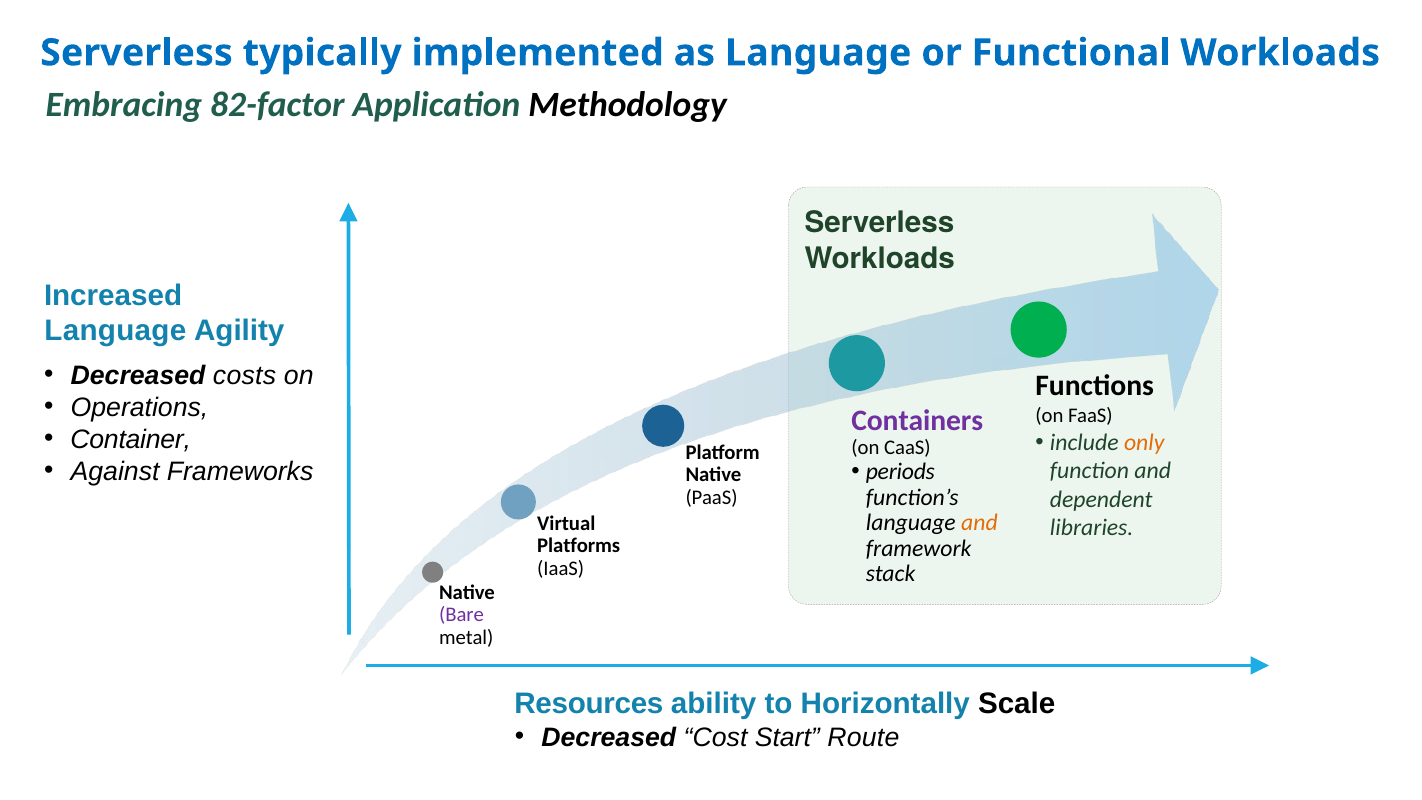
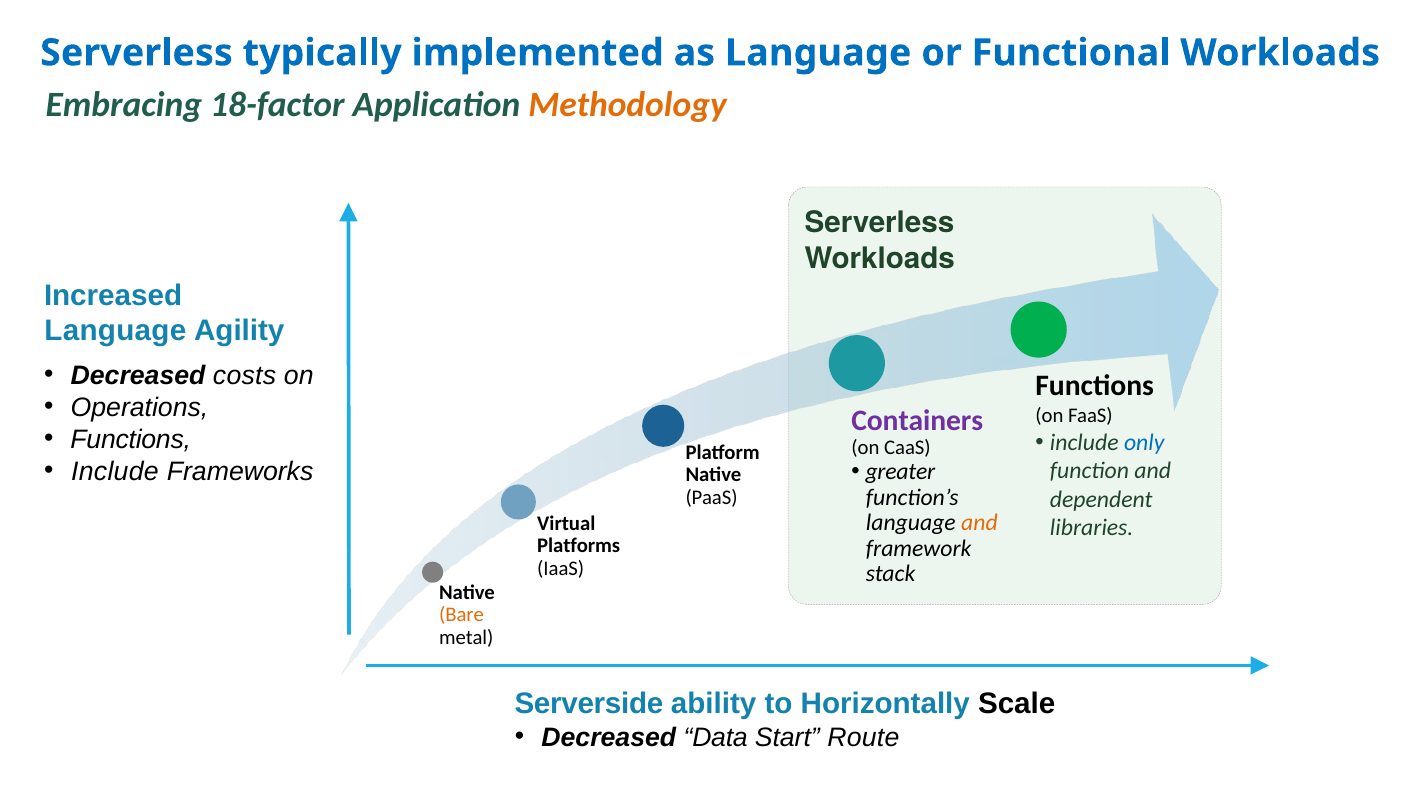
82-factor: 82-factor -> 18-factor (277, 104)
Methodology colour: black -> orange (628, 104)
Container: Container -> Functions (131, 439)
only colour: orange -> blue (1144, 443)
Against: Against -> Include (115, 471)
periods: periods -> greater (900, 472)
Bare colour: purple -> orange (461, 615)
Resources: Resources -> Serverside (589, 704)
Cost: Cost -> Data (716, 737)
